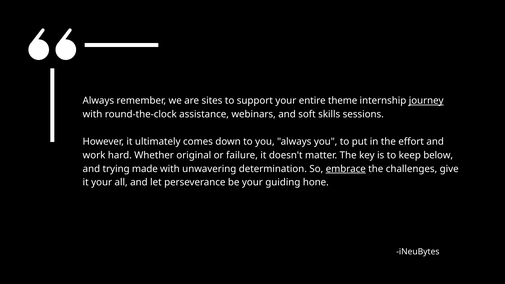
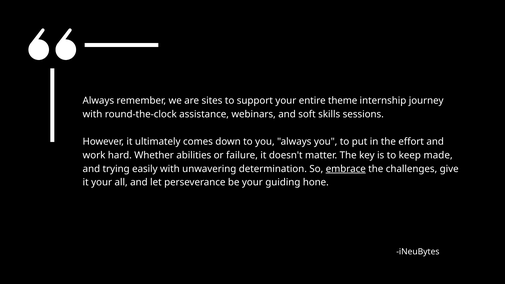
journey underline: present -> none (426, 101)
original: original -> abilities (194, 155)
below: below -> made (438, 155)
made: made -> easily (145, 169)
